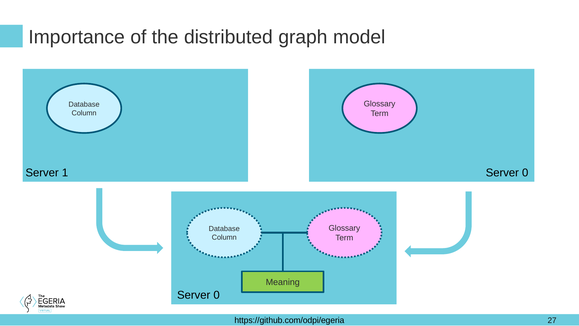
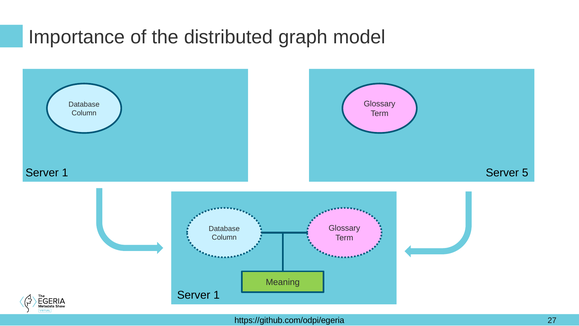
0: 0 -> 5 (525, 173)
0: 0 -> 1 (217, 295)
